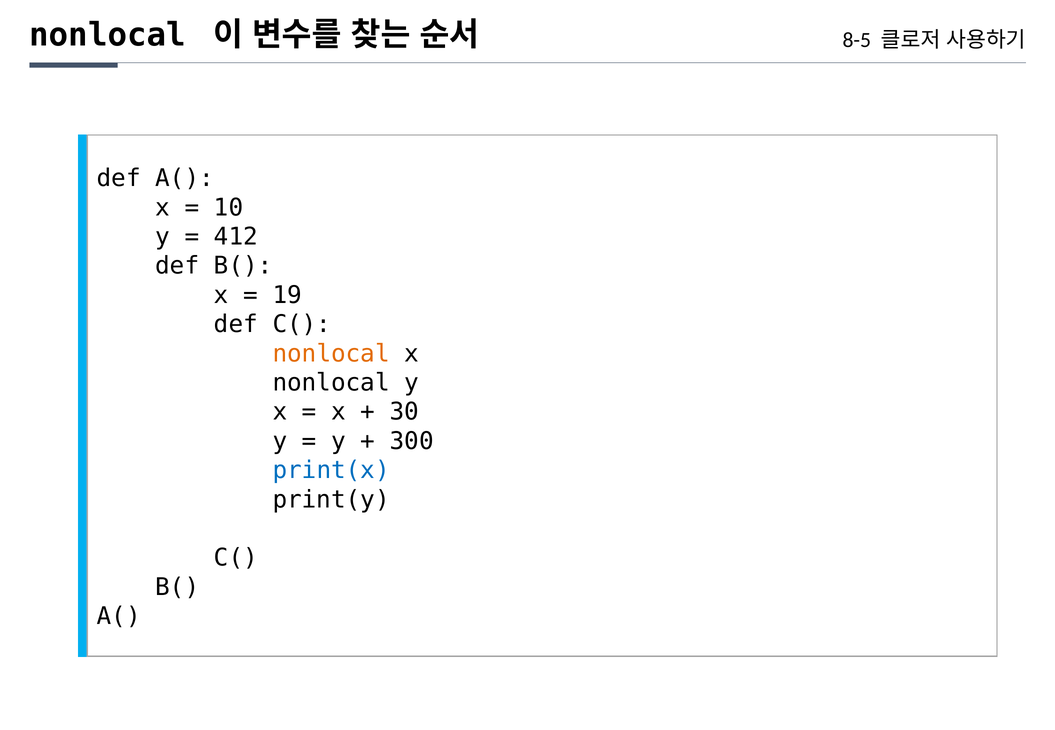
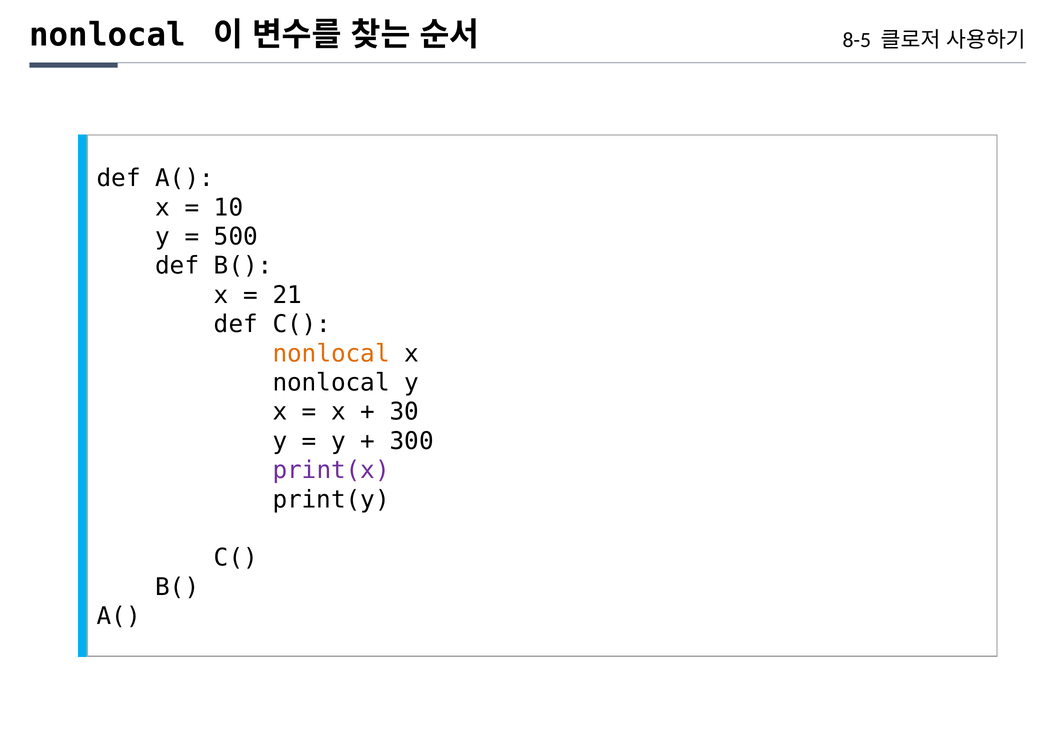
412: 412 -> 500 (236, 237)
19: 19 -> 21 (287, 295)
print(x colour: blue -> purple (331, 471)
